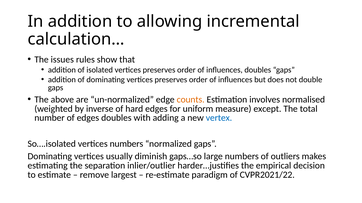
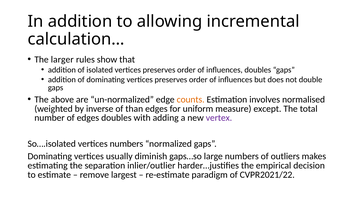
issues: issues -> larger (62, 60)
hard: hard -> than (134, 109)
vertex colour: blue -> purple (219, 118)
